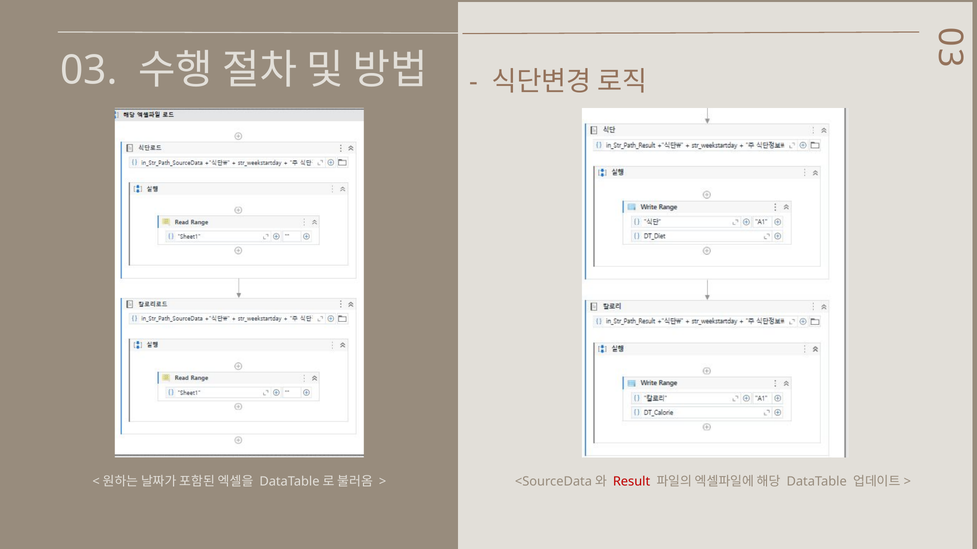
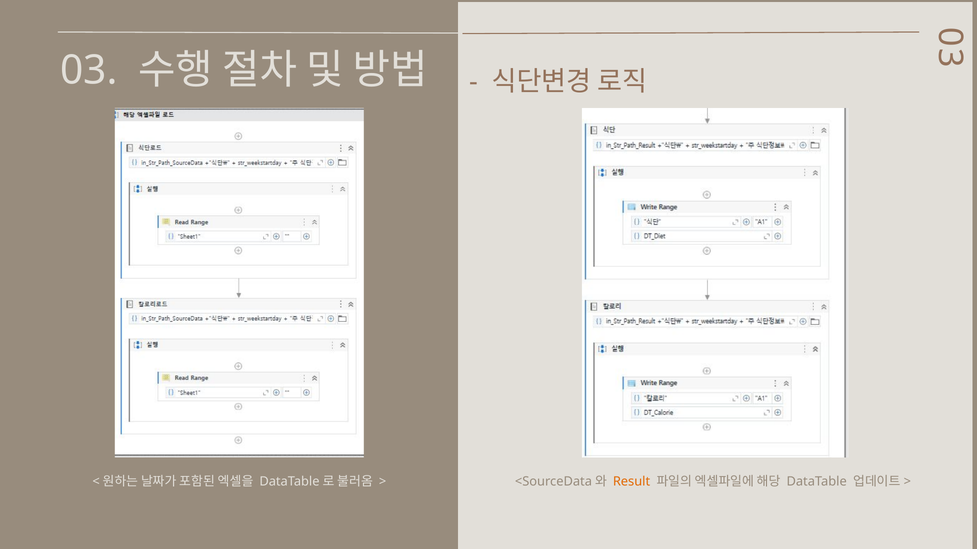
Result colour: red -> orange (632, 482)
